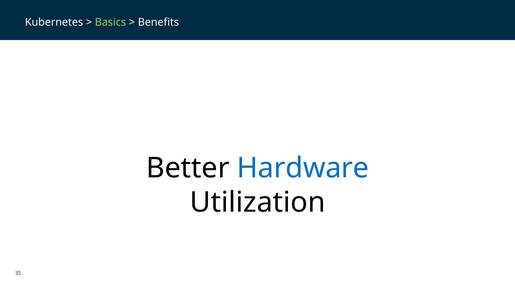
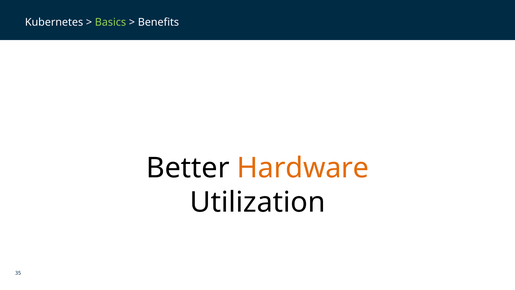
Hardware colour: blue -> orange (303, 168)
